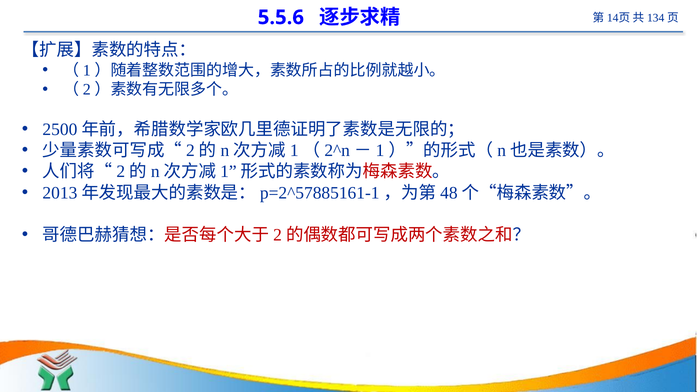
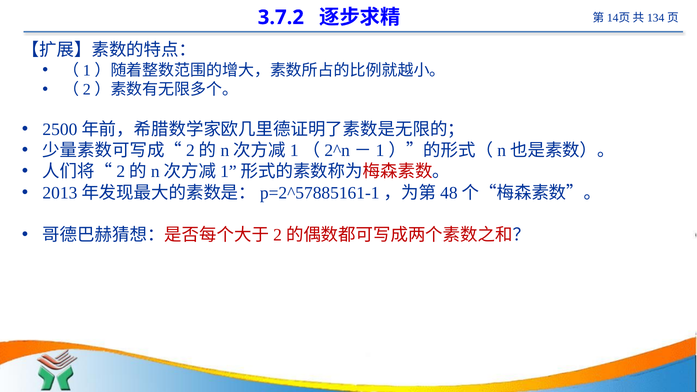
5.5.6: 5.5.6 -> 3.7.2 (281, 17)
